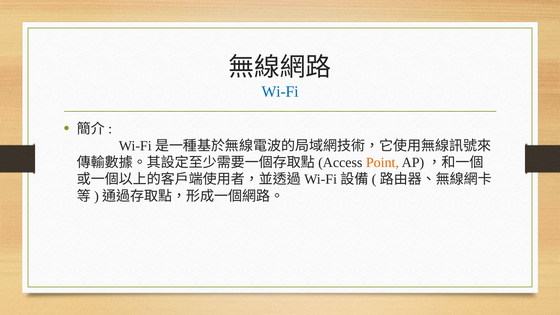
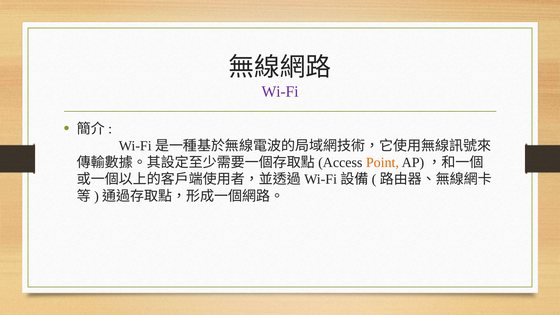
Wi-Fi colour: blue -> purple (280, 92)
